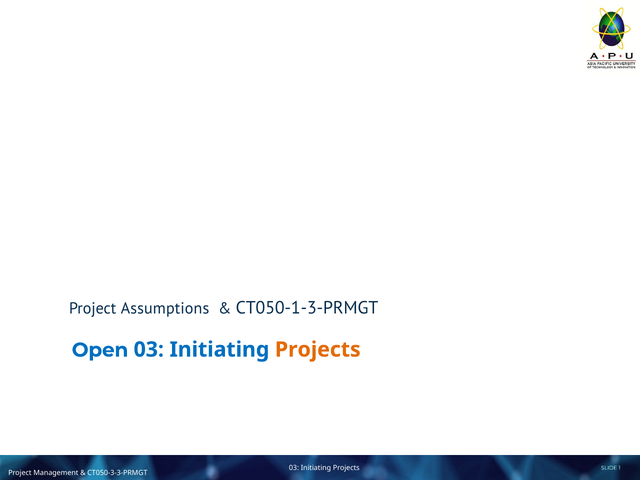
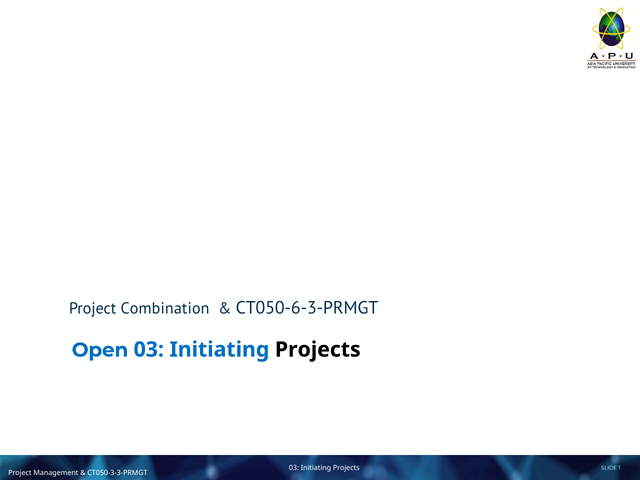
Assumptions: Assumptions -> Combination (165, 309)
CT050-1-3-PRMGT: CT050-1-3-PRMGT -> CT050-6-3-PRMGT (307, 308)
Projects colour: orange -> black (318, 350)
